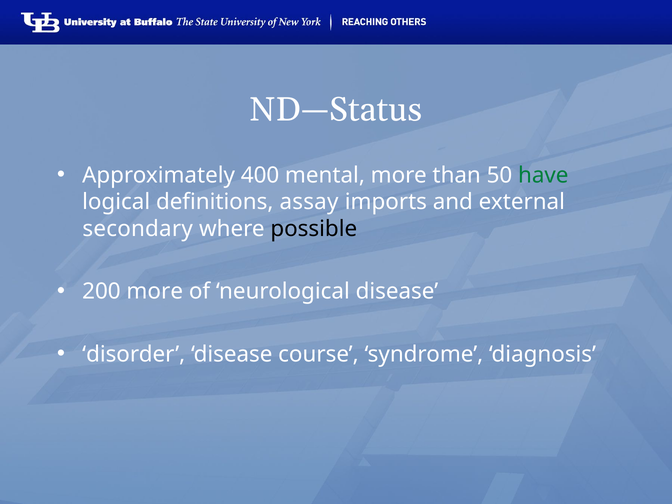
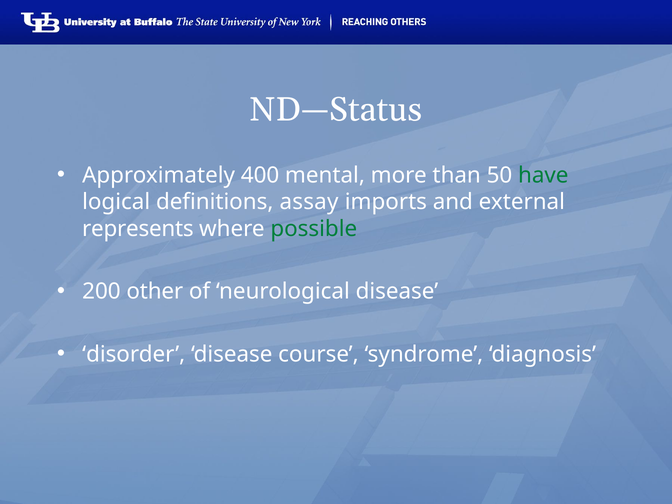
secondary: secondary -> represents (138, 229)
possible colour: black -> green (314, 229)
200 more: more -> other (155, 292)
